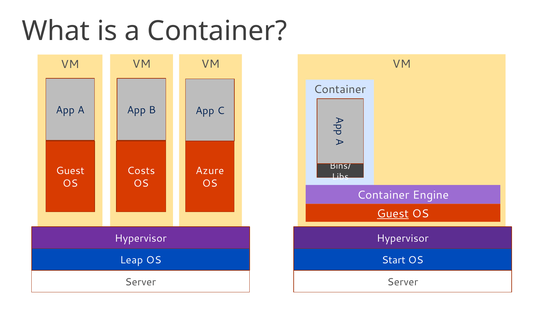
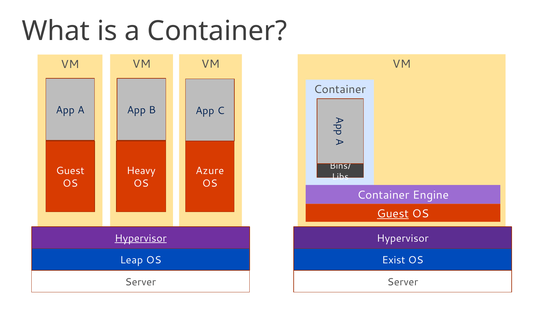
Costs: Costs -> Heavy (141, 171)
Hypervisor underline: none -> present (141, 238)
Start: Start -> Exist (394, 260)
